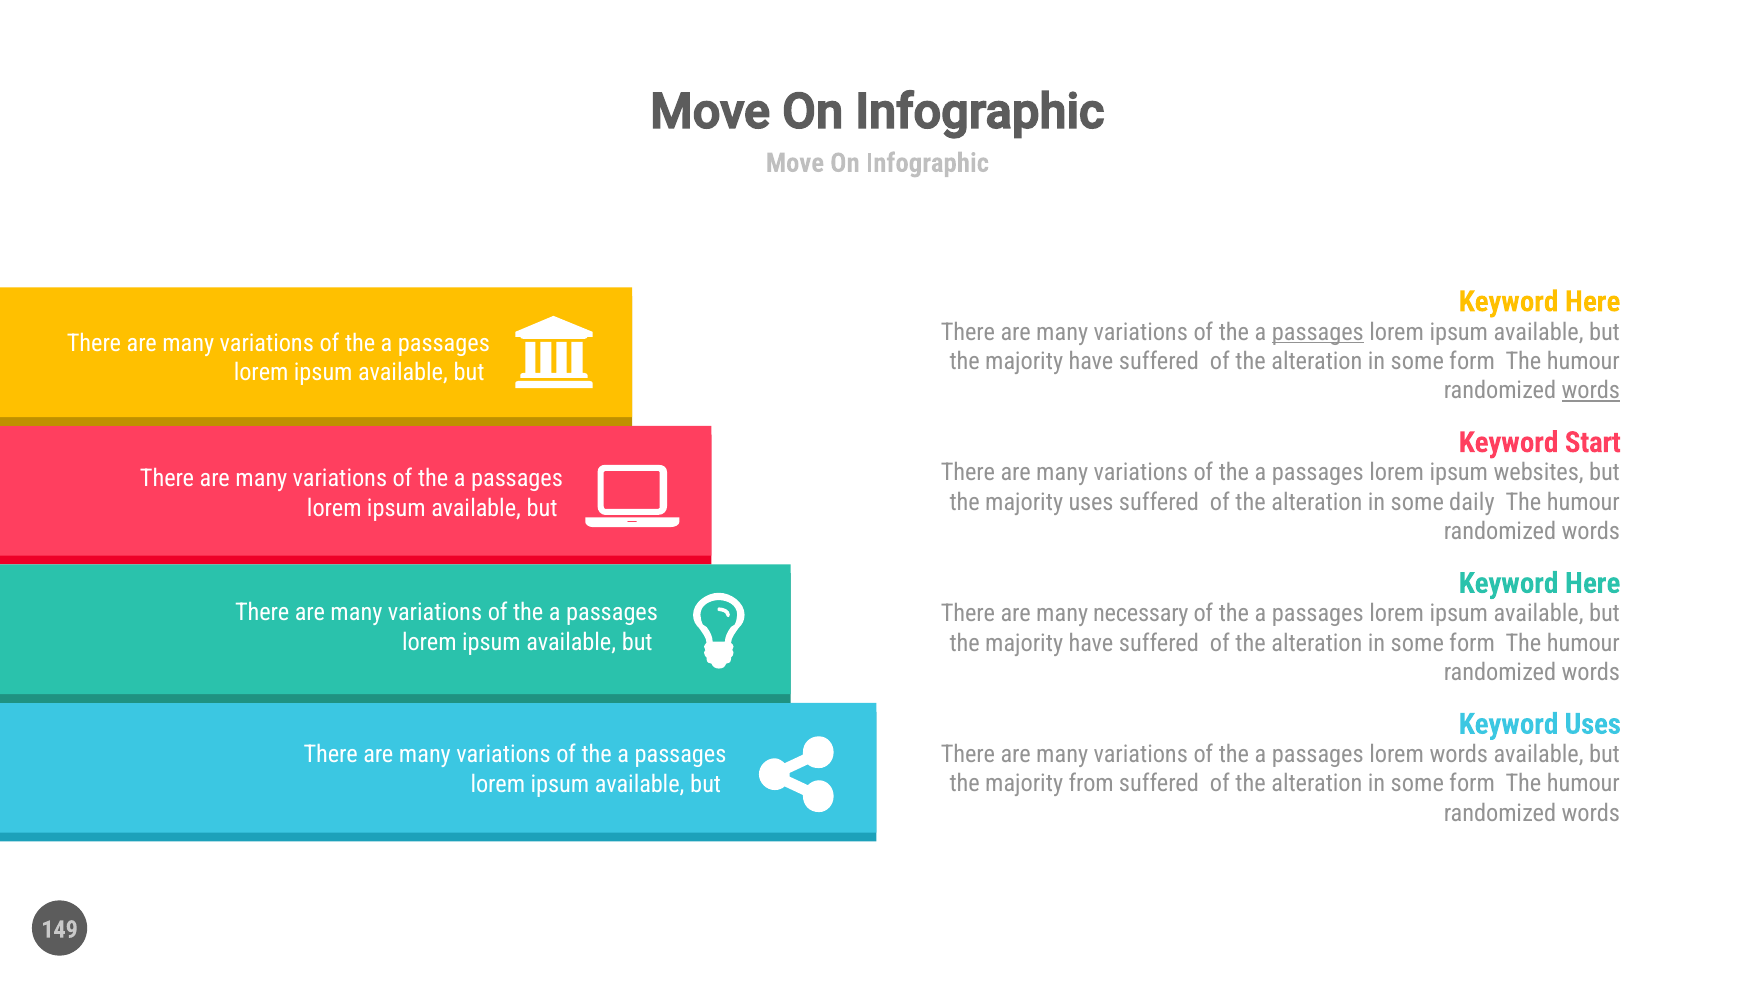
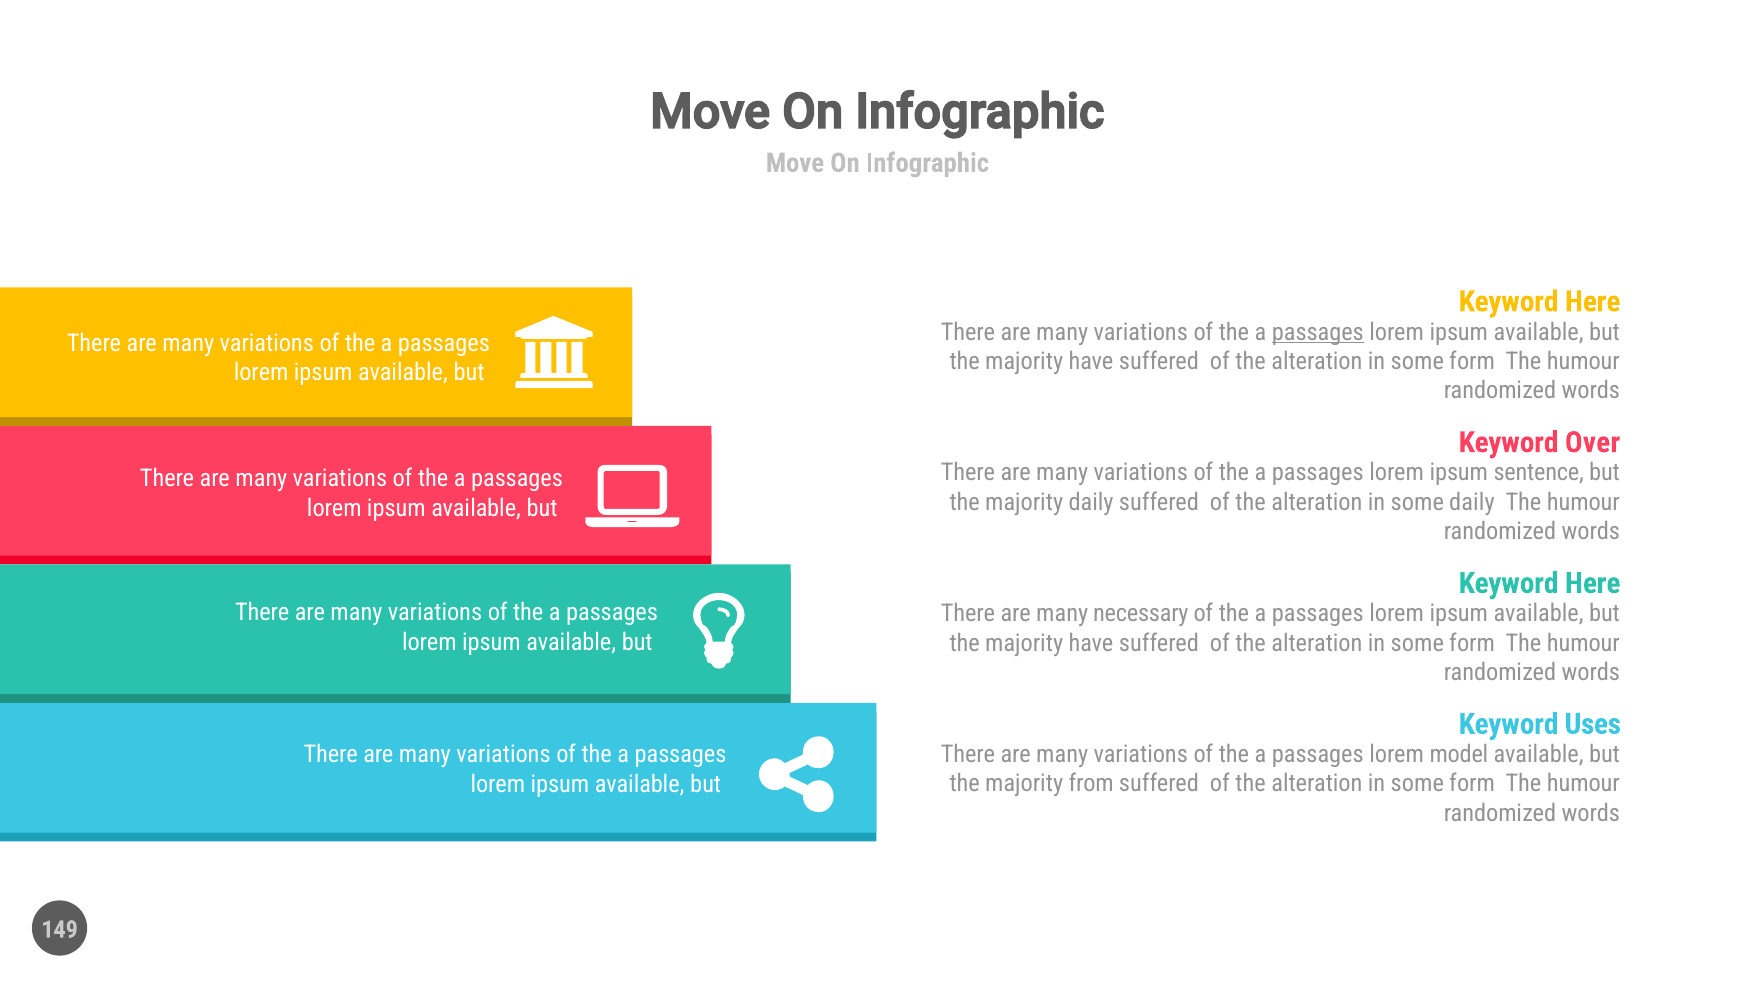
words underline: present -> none (1591, 391)
Start: Start -> Over (1593, 443)
websites: websites -> sentence (1539, 473)
majority uses: uses -> daily (1091, 502)
lorem words: words -> model (1459, 755)
